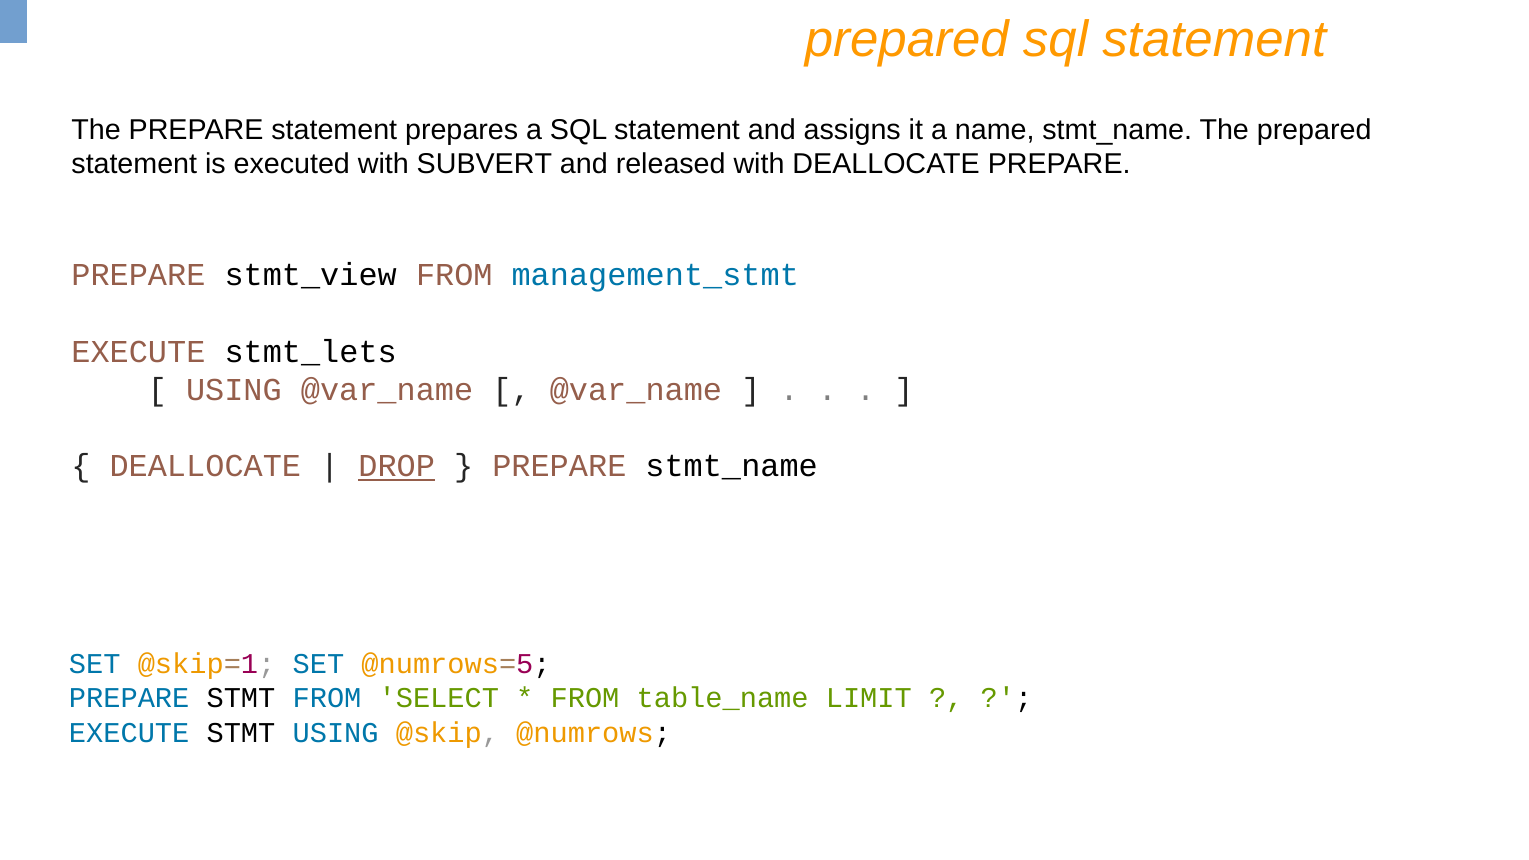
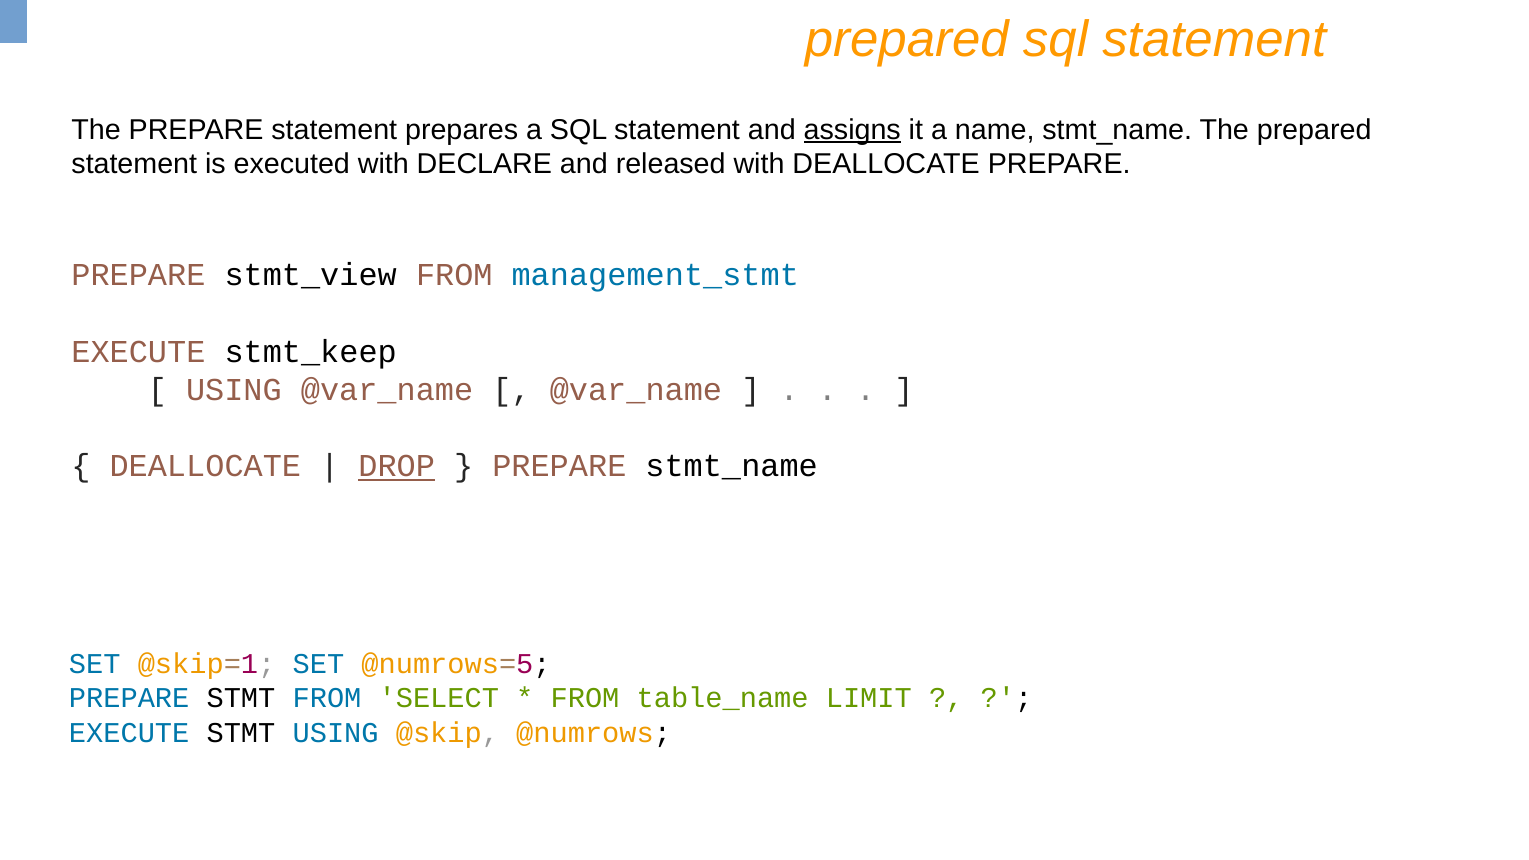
assigns underline: none -> present (852, 130)
SUBVERT: SUBVERT -> DECLARE (484, 164)
stmt_lets: stmt_lets -> stmt_keep (311, 352)
